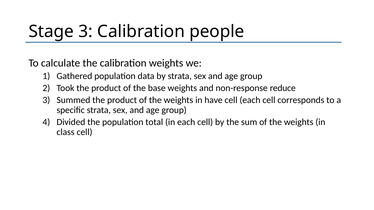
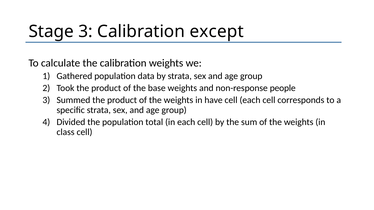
people: people -> except (217, 31)
reduce: reduce -> people (283, 88)
